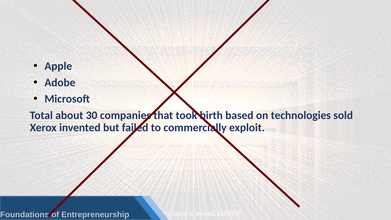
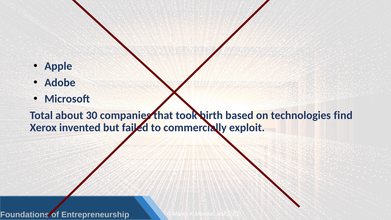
sold: sold -> find (343, 115)
